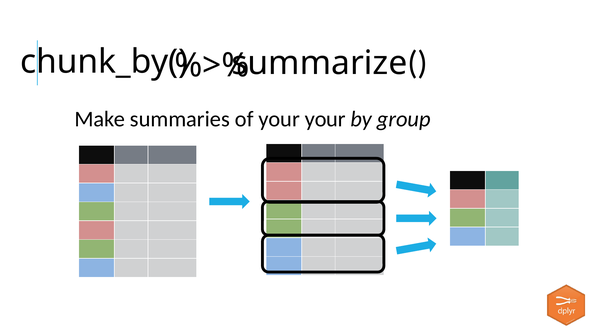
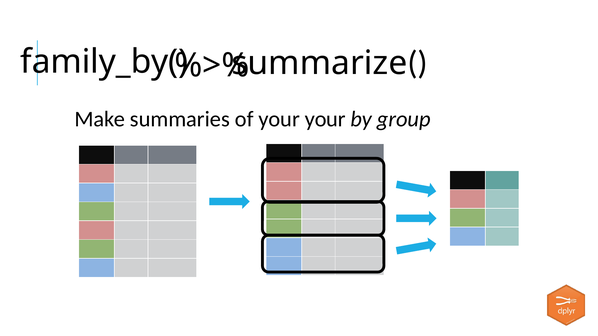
chunk_by(: chunk_by( -> family_by( (104, 62)
